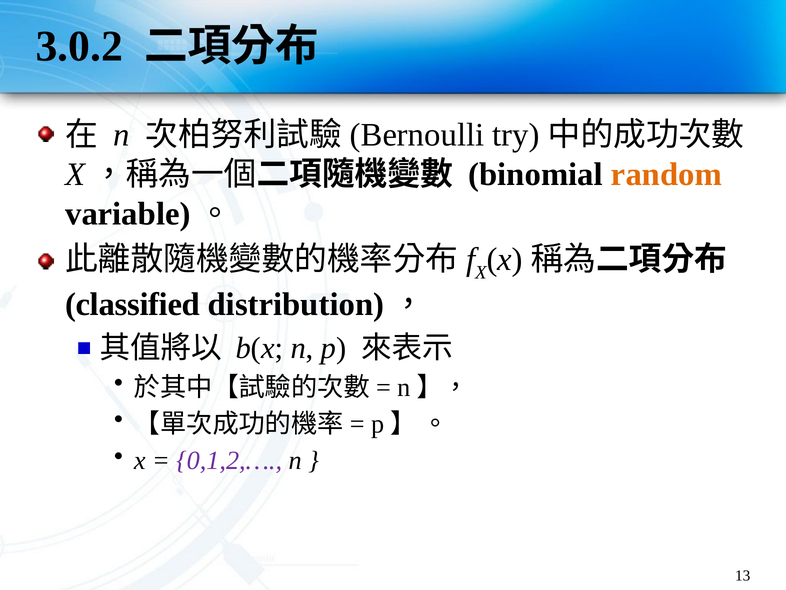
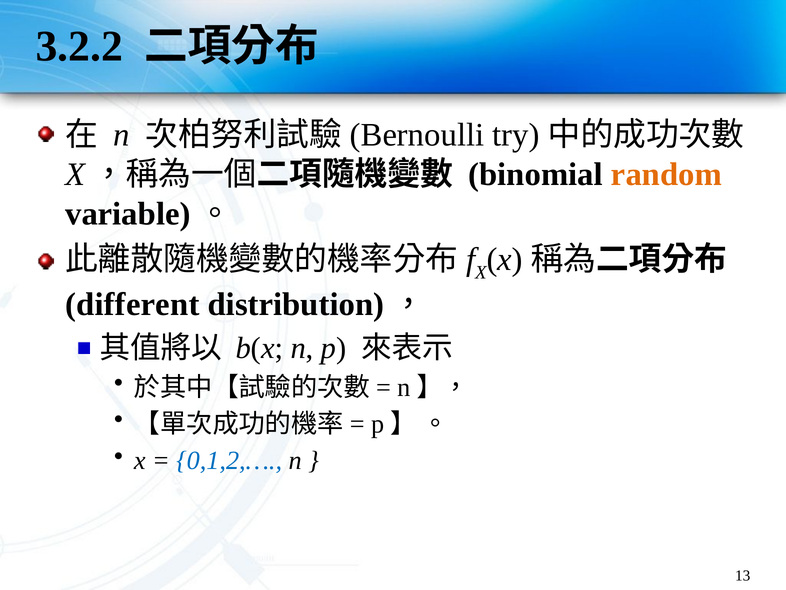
3.0.2: 3.0.2 -> 3.2.2 (79, 46)
classified: classified -> different (132, 304)
0,1,2,… colour: purple -> blue (229, 460)
